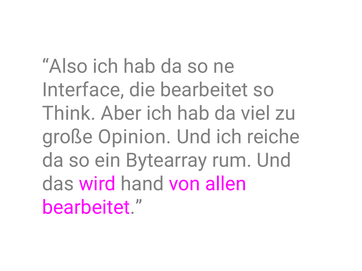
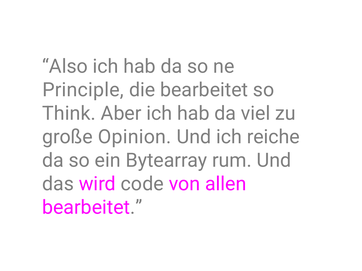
Interface: Interface -> Principle (83, 90)
hand: hand -> code (142, 184)
